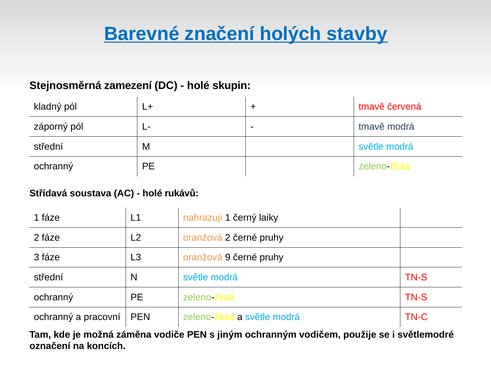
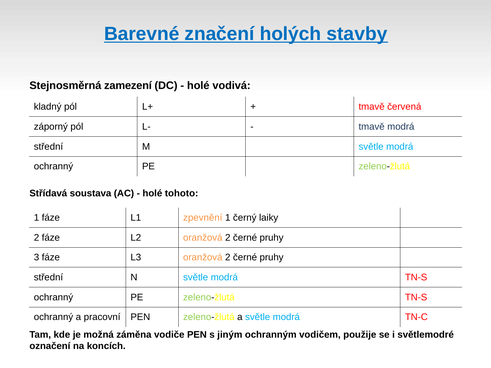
skupin: skupin -> vodivá (232, 86)
rukávů: rukávů -> tohoto (182, 193)
nahrazují: nahrazují -> zpevnění (203, 218)
L3 oranžová 9: 9 -> 2 (228, 258)
